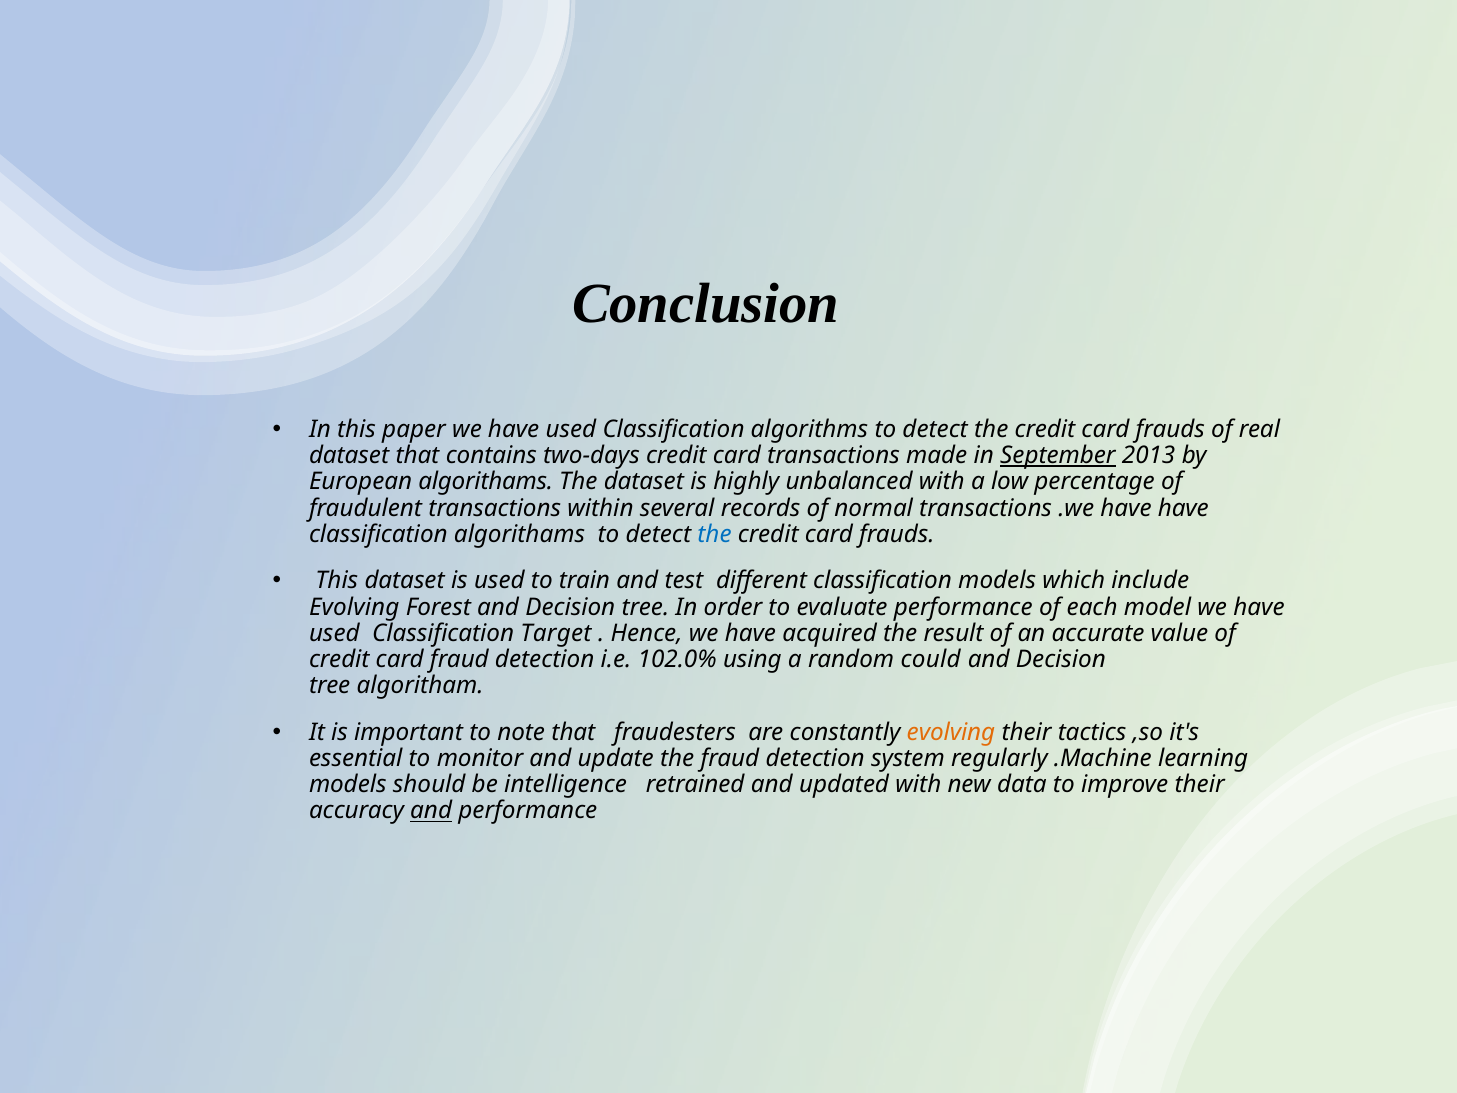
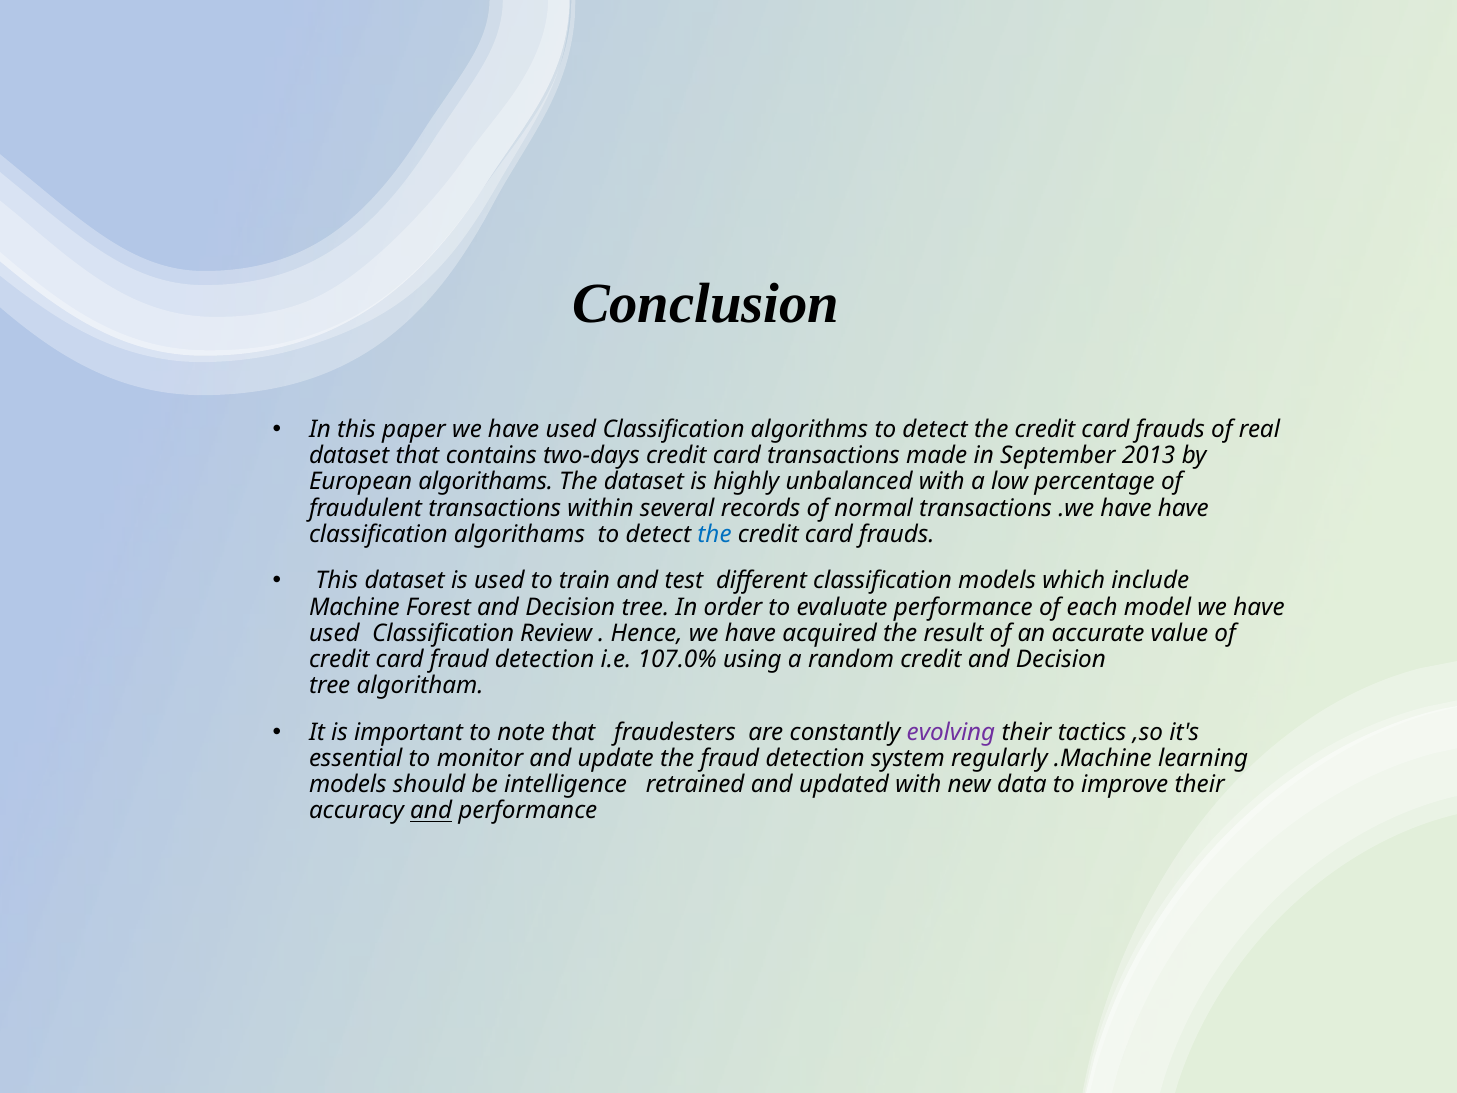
September underline: present -> none (1058, 456)
Evolving: Evolving -> Machine (354, 607)
Target: Target -> Review (556, 633)
102.0%: 102.0% -> 107.0% (677, 659)
random could: could -> credit (931, 659)
evolving colour: orange -> purple (951, 732)
